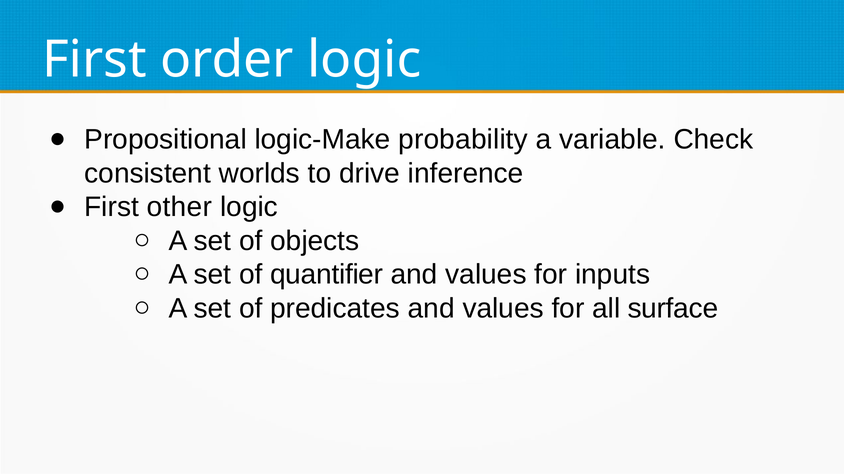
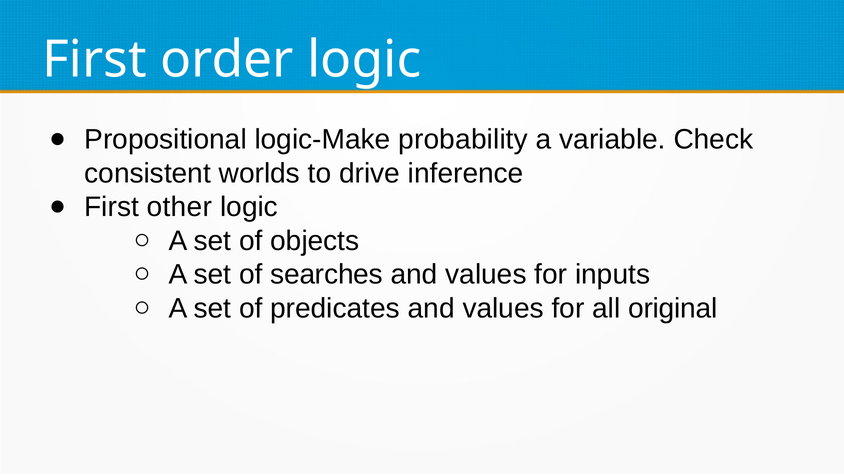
quantifier: quantifier -> searches (327, 274)
surface: surface -> original (673, 308)
